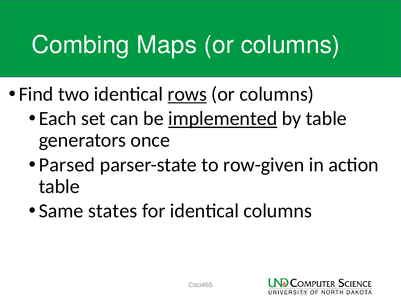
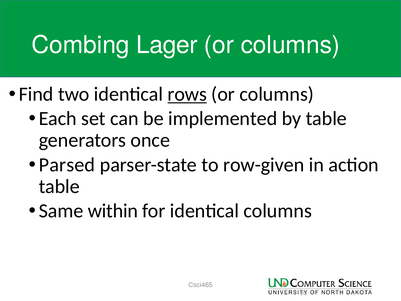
Maps: Maps -> Lager (167, 45)
implemented underline: present -> none (223, 119)
states: states -> within (113, 211)
